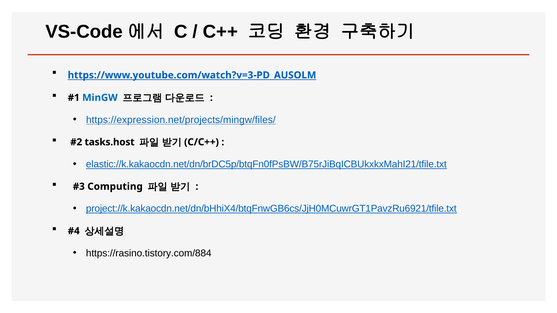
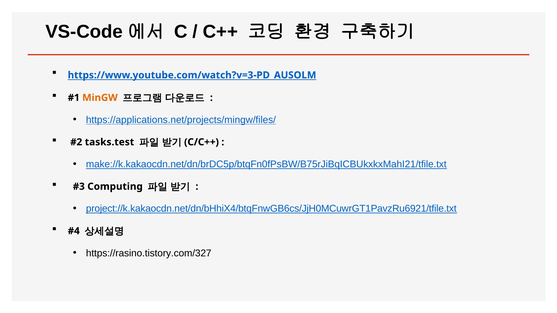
MinGW colour: blue -> orange (100, 98)
https://expression.net/projects/mingw/files/: https://expression.net/projects/mingw/files/ -> https://applications.net/projects/mingw/files/ (181, 120)
tasks.host: tasks.host -> tasks.test (109, 142)
elastic://k.kakaocdn.net/dn/brDC5p/btqFn0fPsBW/B75rJiBqICBUkxkxMahI21/tfile.txt: elastic://k.kakaocdn.net/dn/brDC5p/btqFn0fPsBW/B75rJiBqICBUkxkxMahI21/tfile.txt -> make://k.kakaocdn.net/dn/brDC5p/btqFn0fPsBW/B75rJiBqICBUkxkxMahI21/tfile.txt (266, 164)
https://rasino.tistory.com/884: https://rasino.tistory.com/884 -> https://rasino.tistory.com/327 (149, 253)
